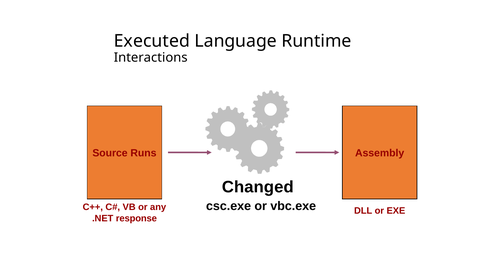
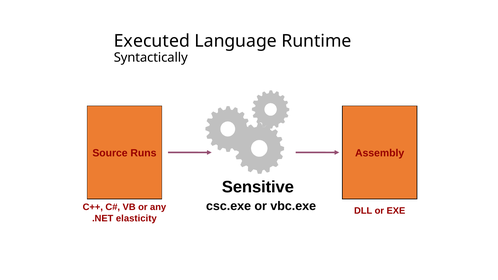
Interactions: Interactions -> Syntactically (151, 58)
Changed: Changed -> Sensitive (258, 187)
response: response -> elasticity (136, 218)
